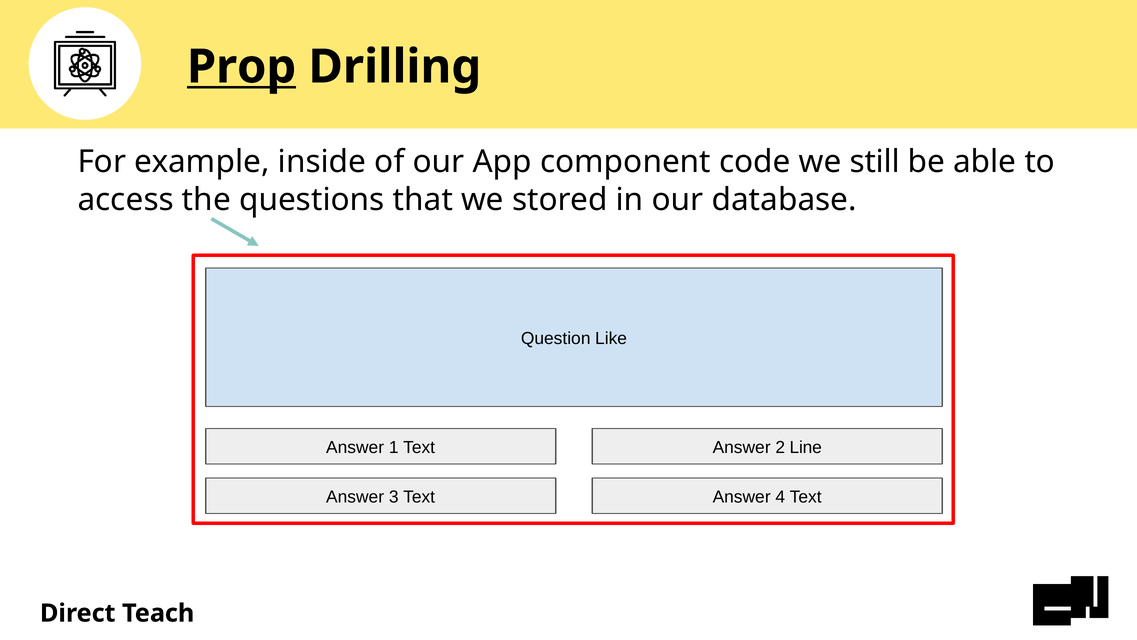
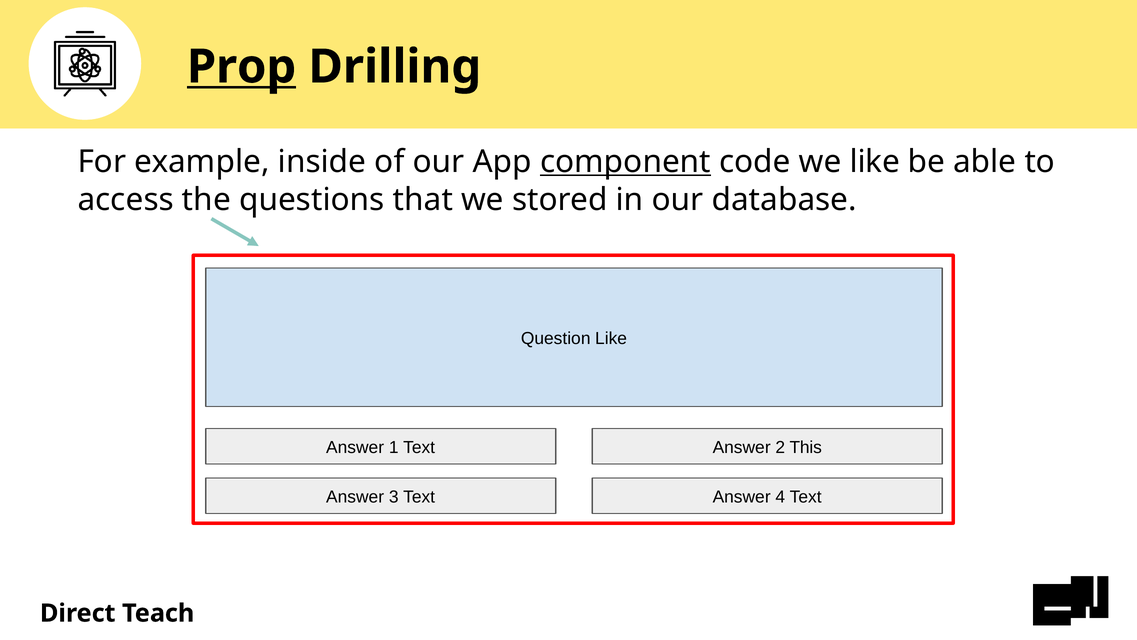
component underline: none -> present (626, 162)
we still: still -> like (875, 162)
Line: Line -> This (806, 447)
